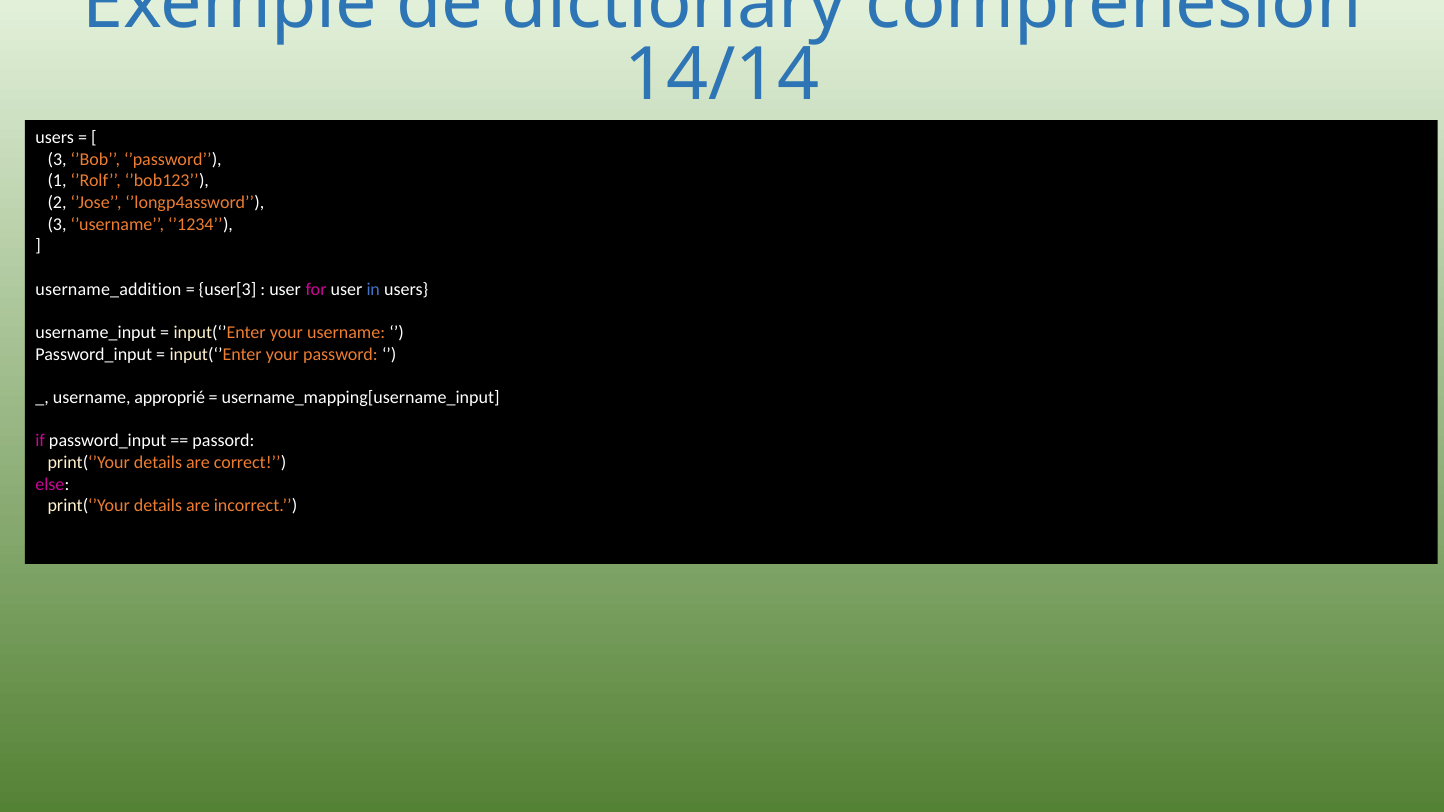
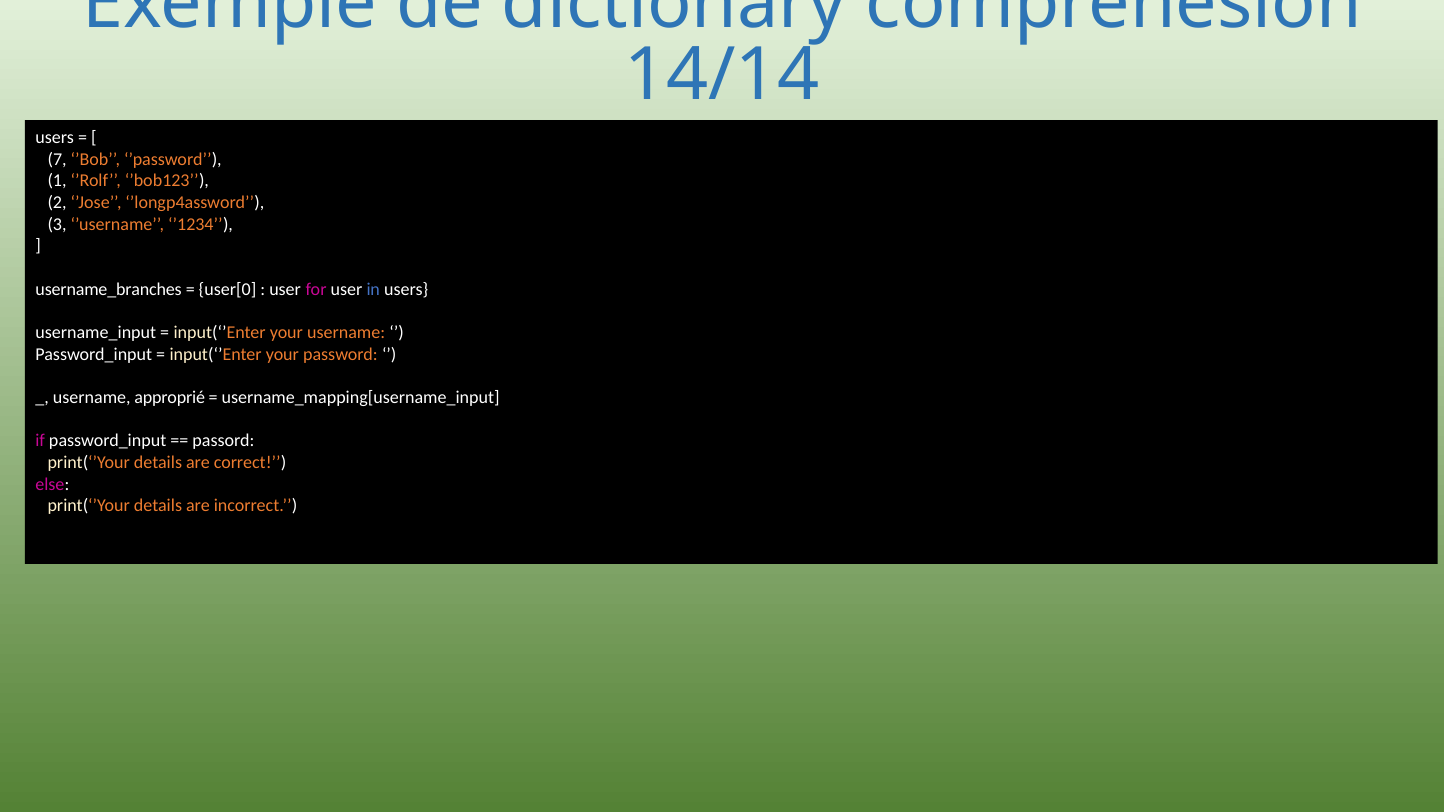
3: 3 -> 7 (57, 159)
username_addition: username_addition -> username_branches (109, 289)
user[3: user[3 -> user[0 (227, 289)
